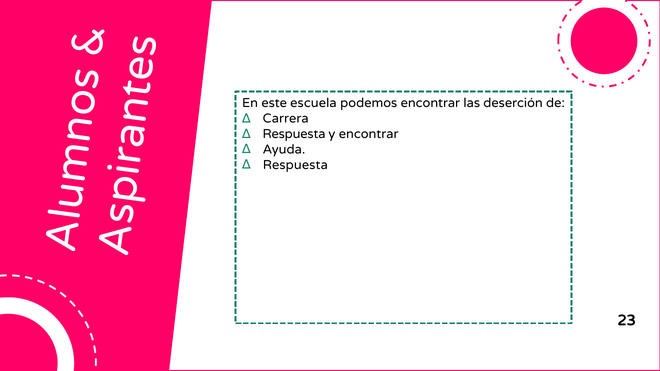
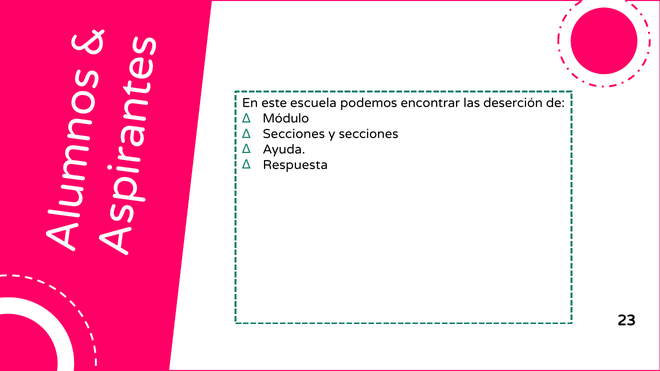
Carrera: Carrera -> Módulo (286, 119)
Respuesta: Respuesta -> Secciones (294, 134)
y encontrar: encontrar -> secciones (369, 134)
